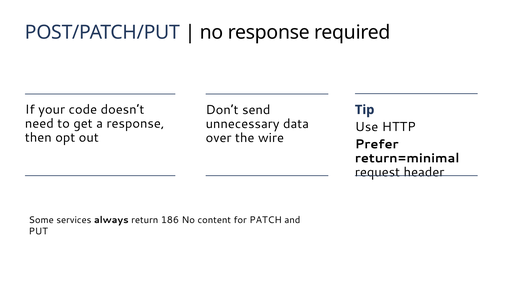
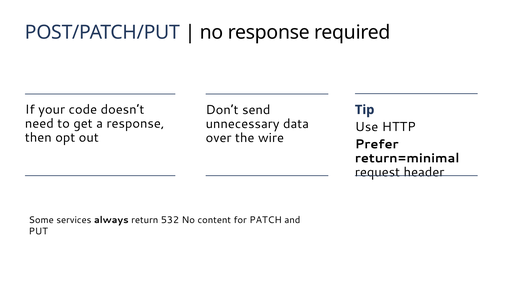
186: 186 -> 532 (170, 220)
